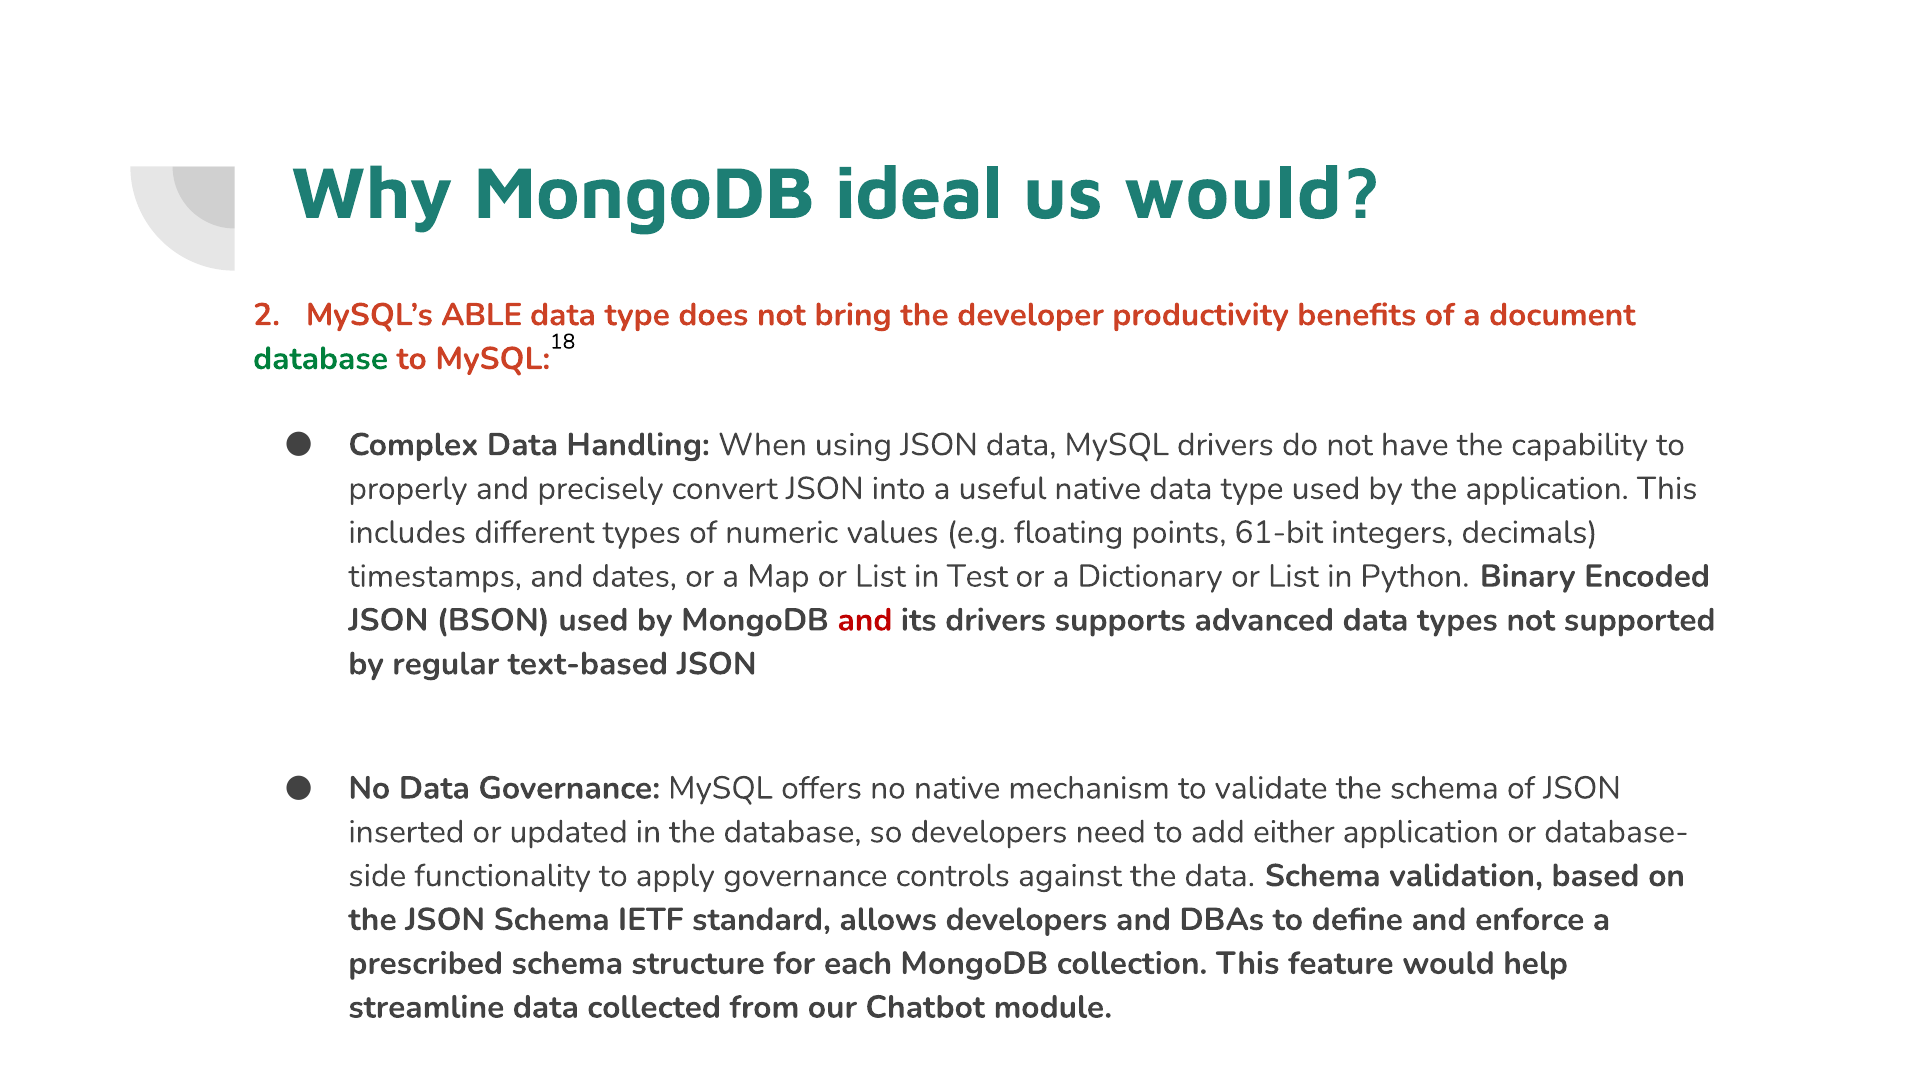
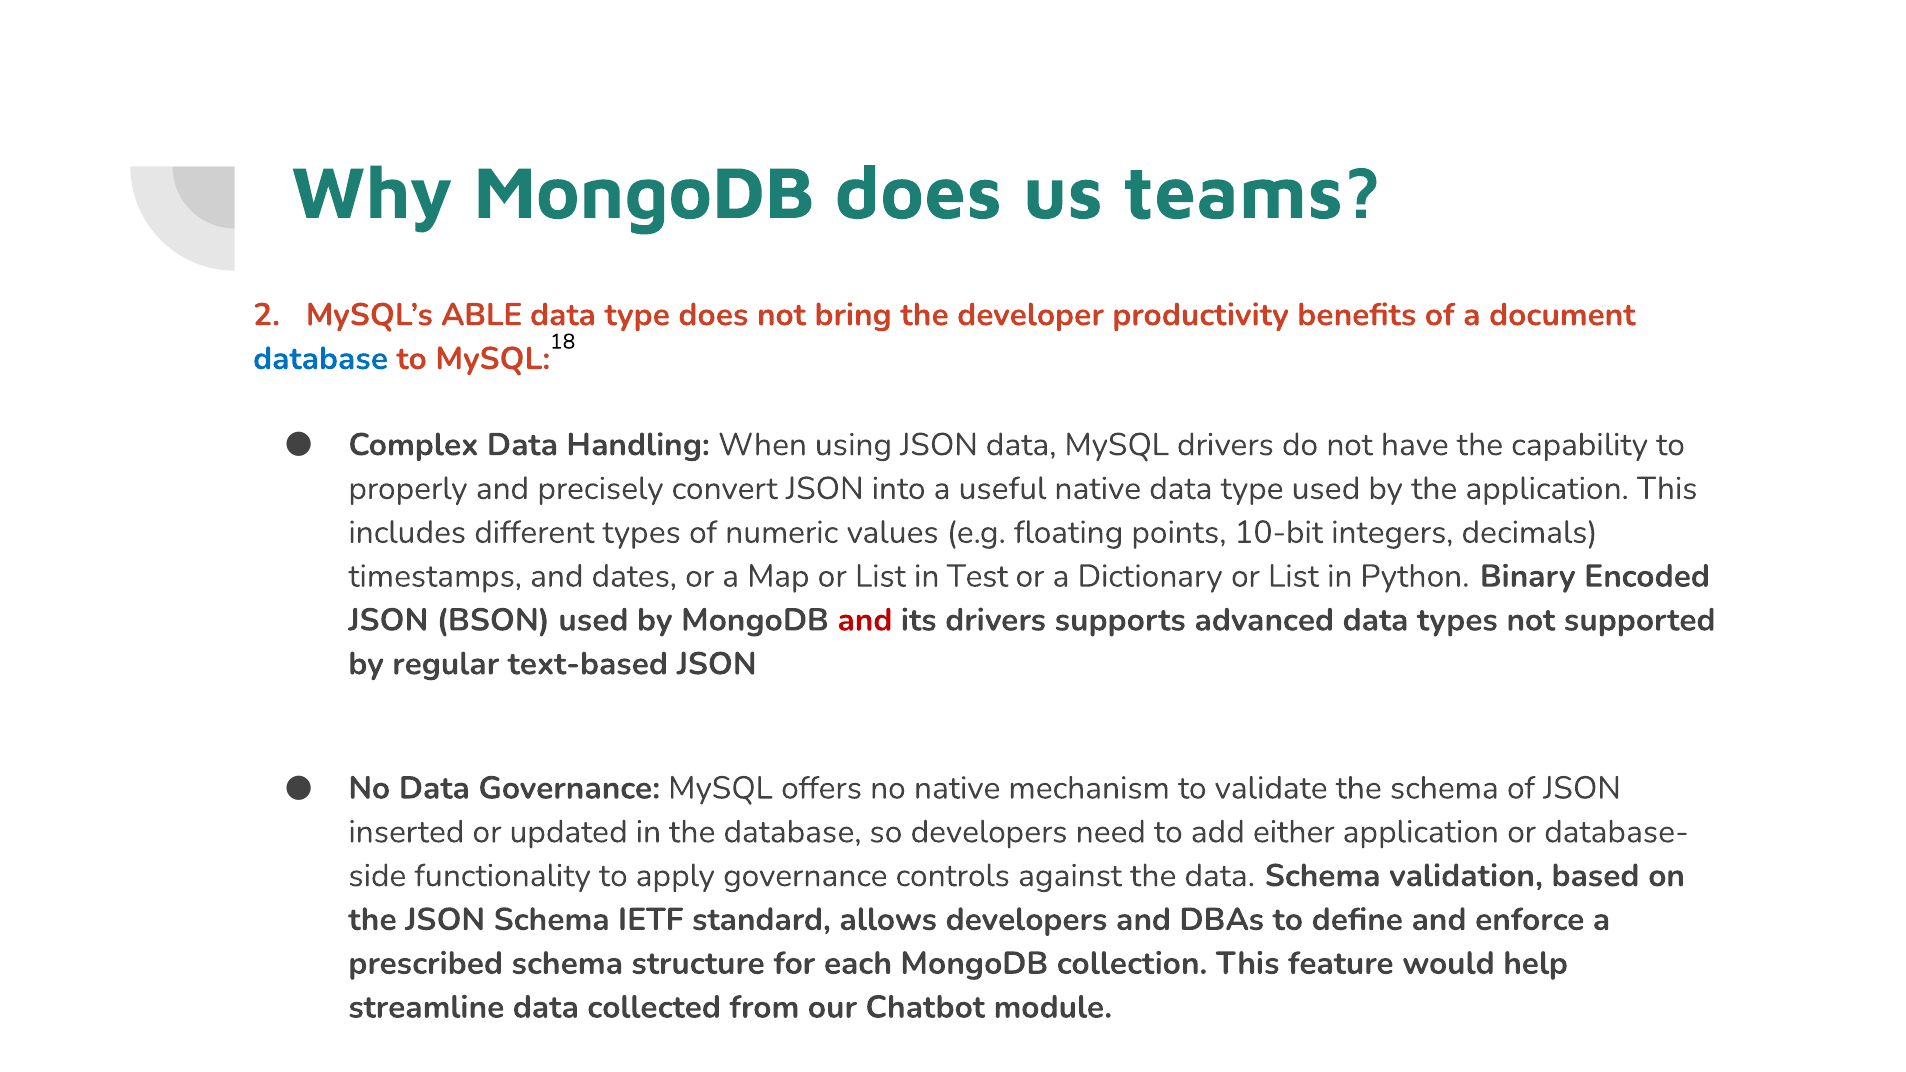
MongoDB ideal: ideal -> does (918, 194)
us would: would -> teams (1252, 194)
database colour: green -> blue (321, 359)
61-bit: 61-bit -> 10-bit (1279, 532)
